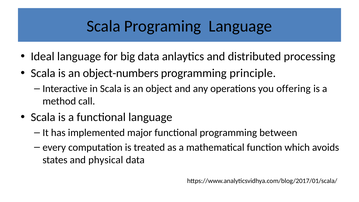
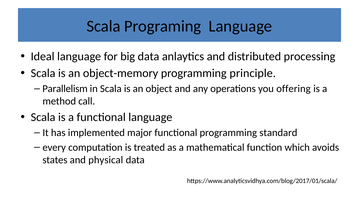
object-numbers: object-numbers -> object-memory (121, 73)
Interactive: Interactive -> Parallelism (65, 89)
between: between -> standard (278, 133)
